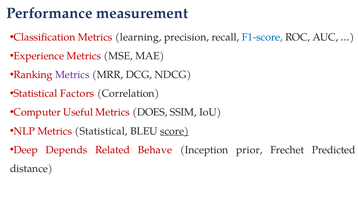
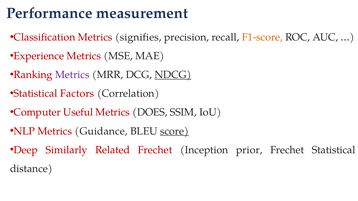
learning: learning -> signifies (138, 37)
F1-score colour: blue -> orange (262, 37)
NDCG underline: none -> present (173, 75)
Metrics Statistical: Statistical -> Guidance (101, 131)
Depends: Depends -> Similarly (67, 150)
Related Behave: Behave -> Frechet (155, 150)
Frechet Predicted: Predicted -> Statistical (334, 150)
